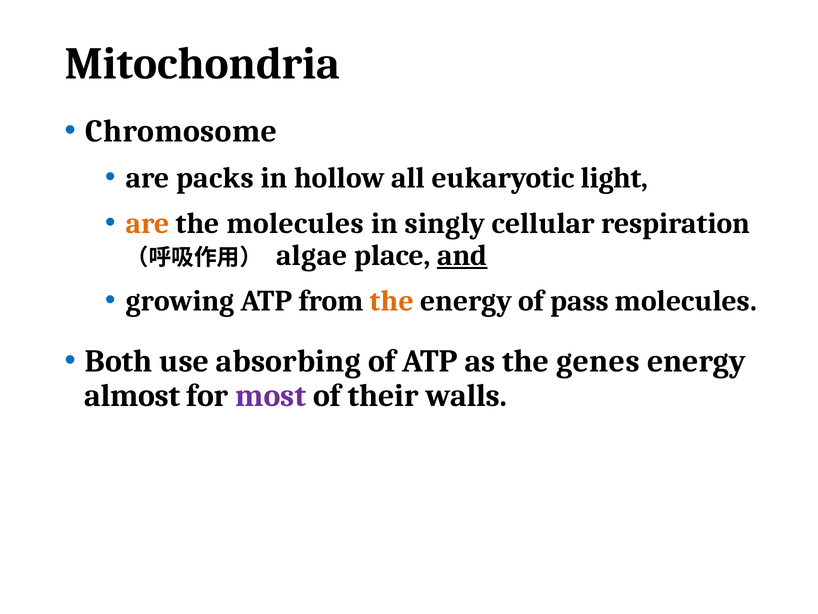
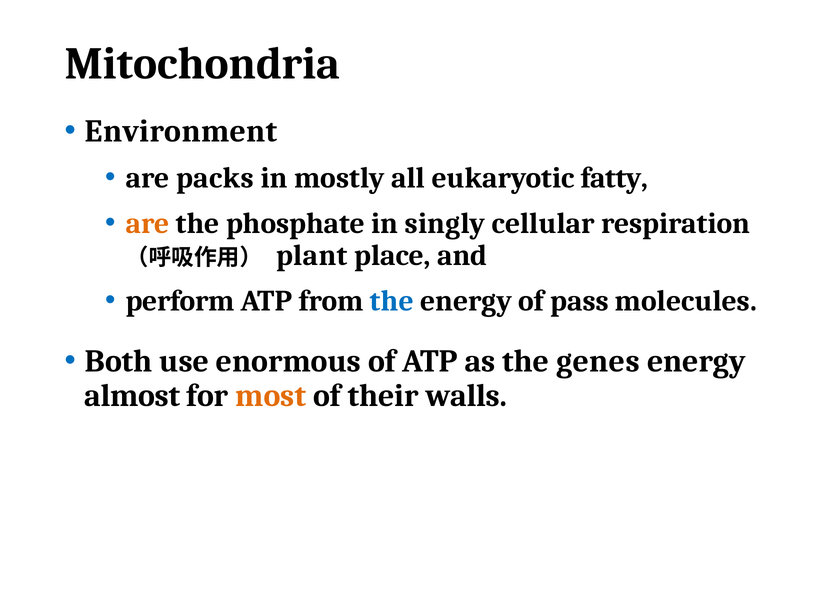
Chromosome: Chromosome -> Environment (181, 131)
hollow: hollow -> mostly (339, 178)
light: light -> fatty (614, 178)
the molecules: molecules -> phosphate (295, 223)
algae: algae -> plant (312, 255)
and underline: present -> none (462, 255)
growing: growing -> perform (180, 301)
the colour: orange -> blue (392, 301)
absorbing: absorbing -> enormous (289, 361)
most colour: purple -> orange (271, 395)
